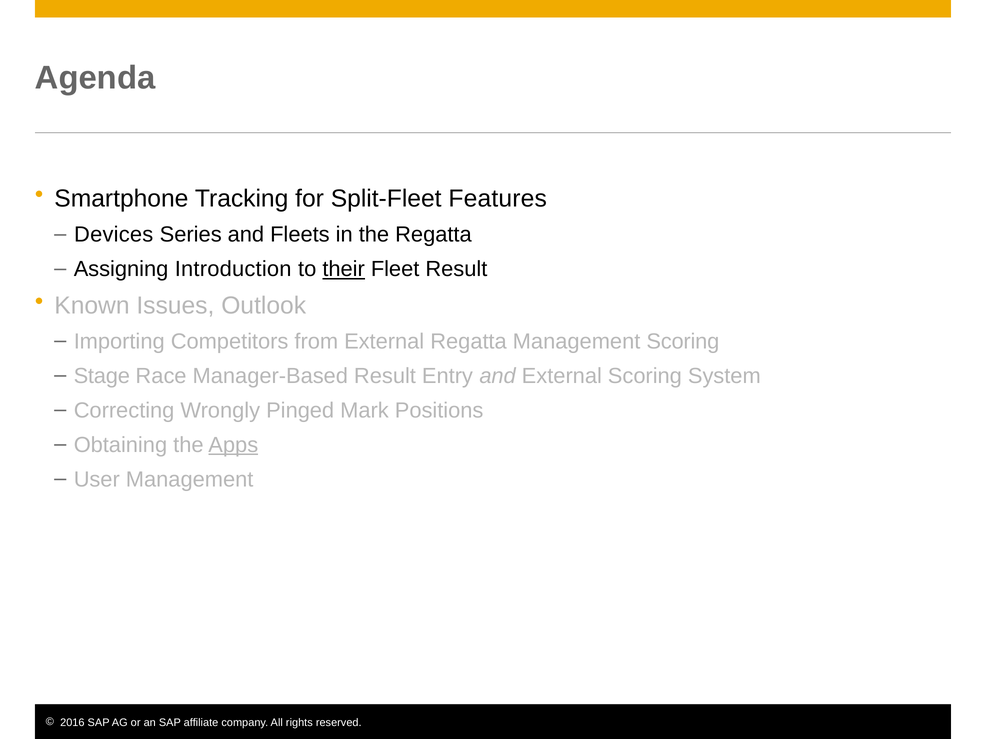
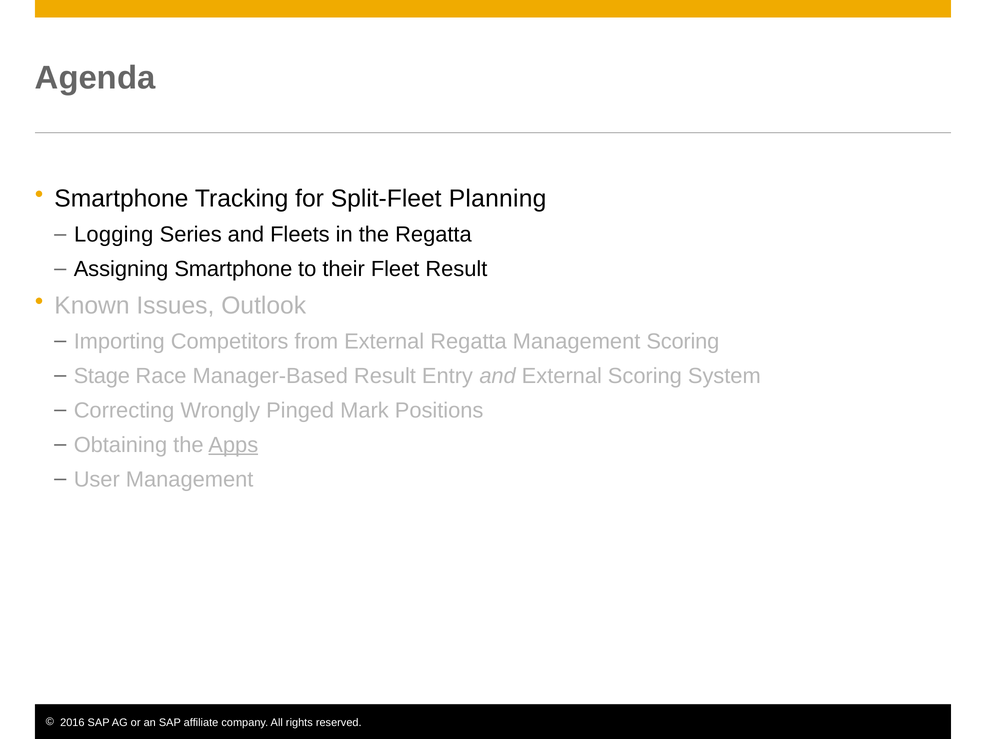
Features: Features -> Planning (498, 199)
Devices: Devices -> Logging (114, 235)
Assigning Introduction: Introduction -> Smartphone (233, 269)
their underline: present -> none (344, 269)
